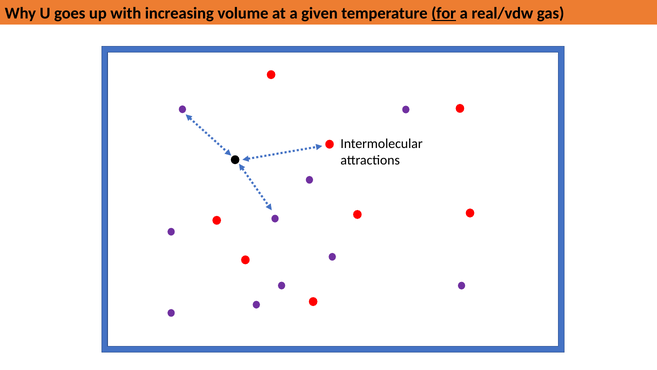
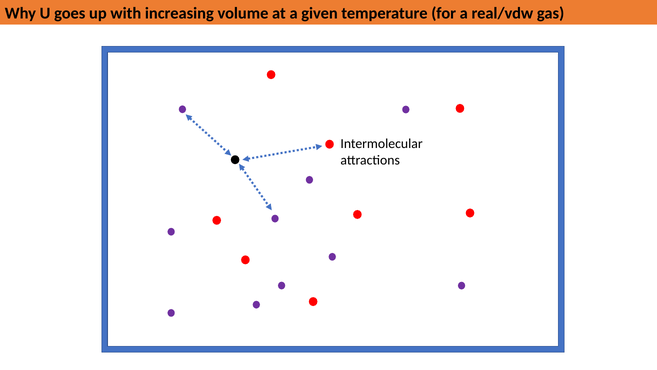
for underline: present -> none (444, 13)
